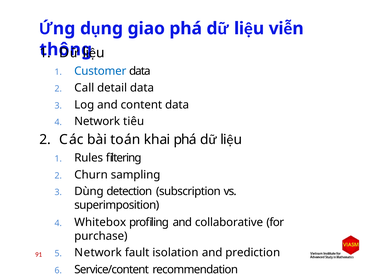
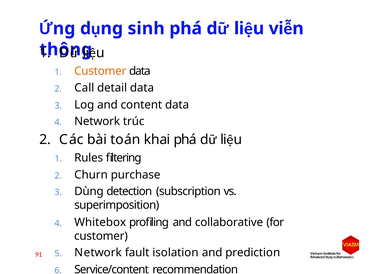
giao: giao -> sinh (146, 28)
Customer colour: blue -> orange (100, 71)
tiêu: tiêu -> trúc (134, 121)
sampling: sampling -> purchase (136, 174)
purchase: purchase -> customer (101, 236)
